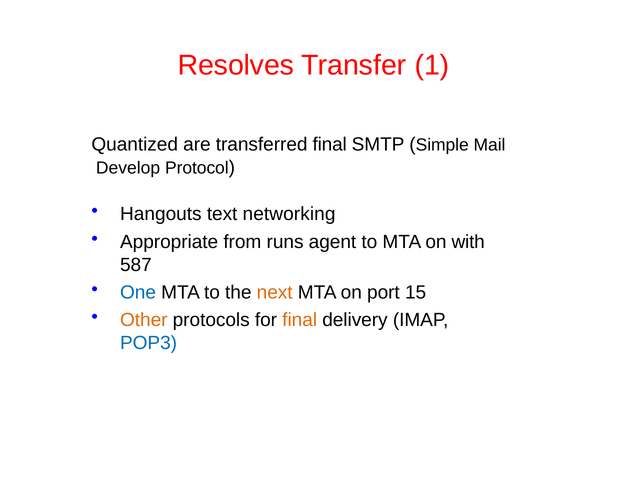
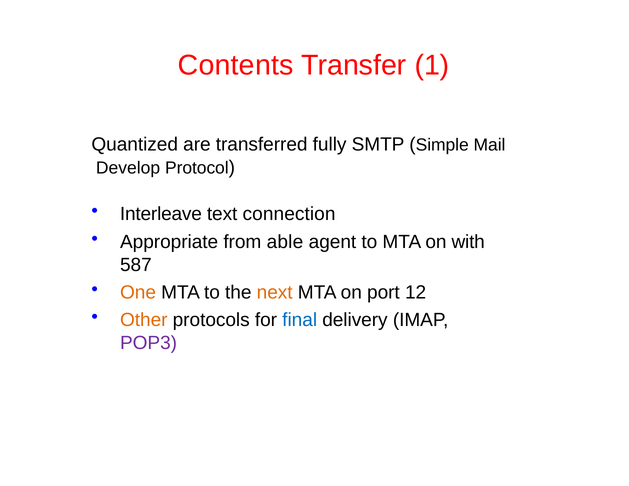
Resolves: Resolves -> Contents (236, 66)
transferred final: final -> fully (330, 144)
Hangouts: Hangouts -> Interleave (161, 214)
networking: networking -> connection (289, 214)
runs: runs -> able (285, 242)
One colour: blue -> orange (138, 292)
15: 15 -> 12 (416, 292)
final colour: orange -> blue (300, 320)
POP3 colour: blue -> purple (149, 343)
